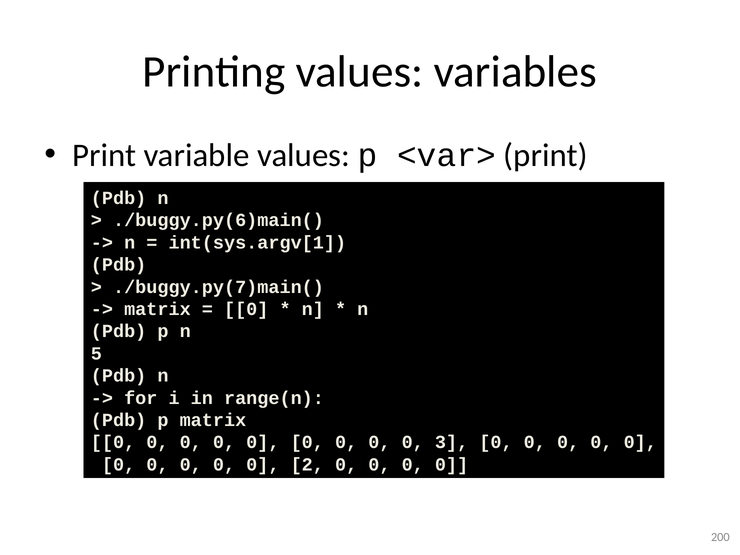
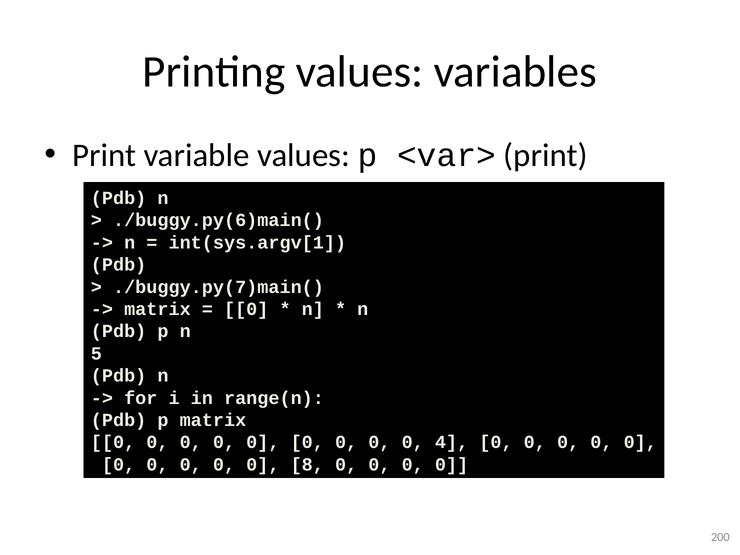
3: 3 -> 4 (452, 442)
2: 2 -> 8 (307, 465)
